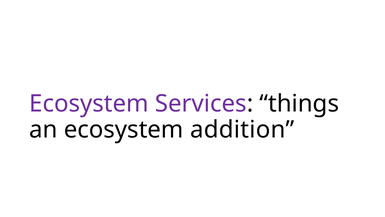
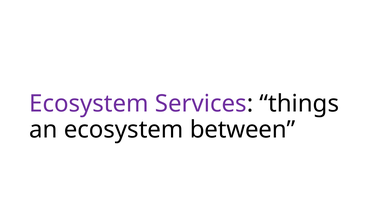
addition: addition -> between (242, 129)
